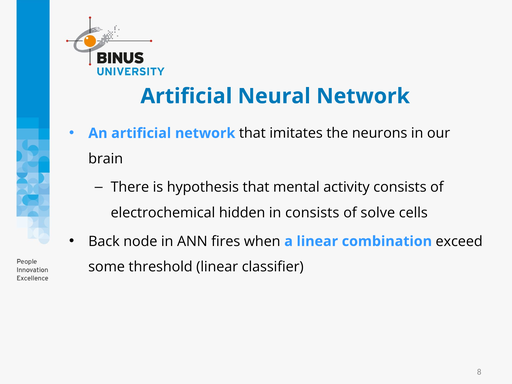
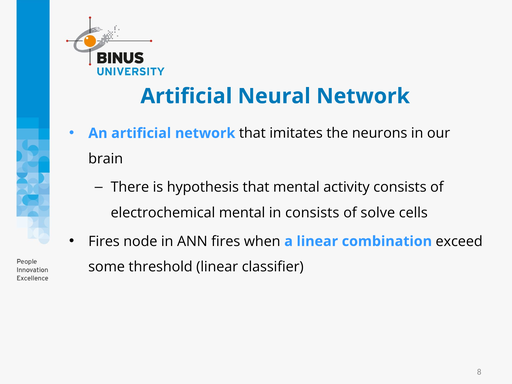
electrochemical hidden: hidden -> mental (242, 213)
Back: Back -> Fires (104, 241)
